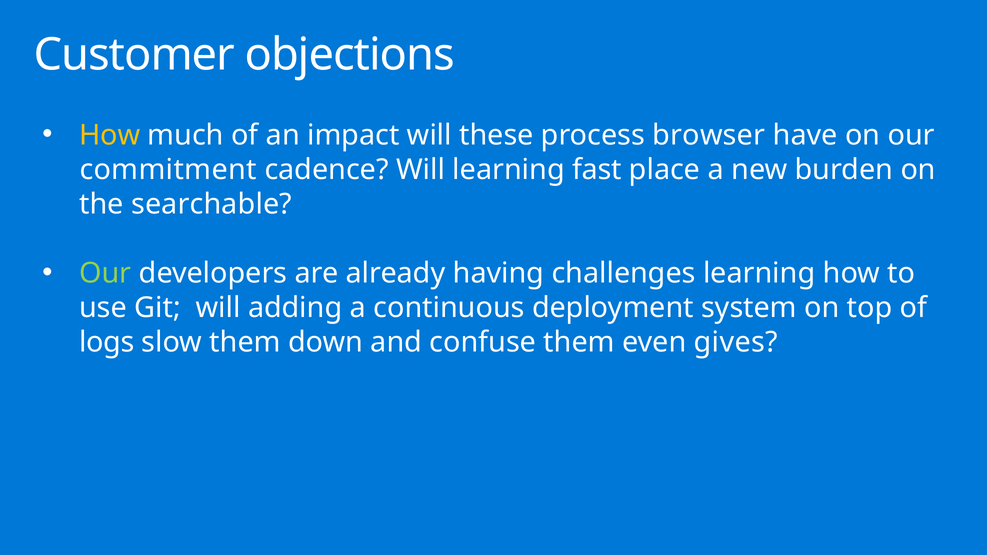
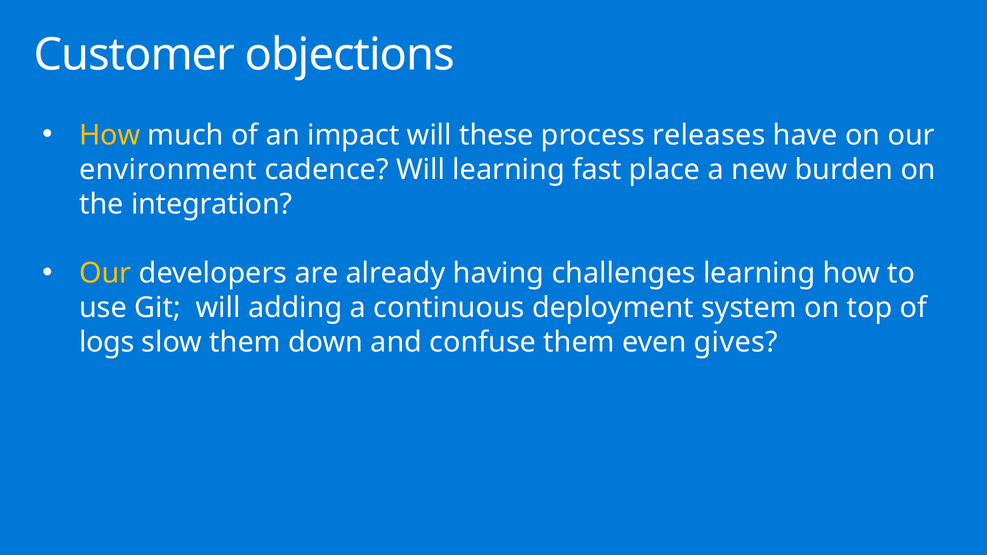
browser: browser -> releases (709, 135)
commitment: commitment -> environment (168, 170)
searchable: searchable -> integration (212, 204)
Our colour: light green -> yellow (105, 273)
